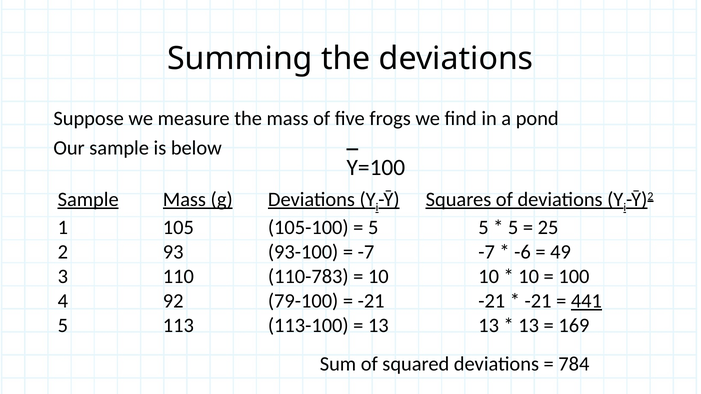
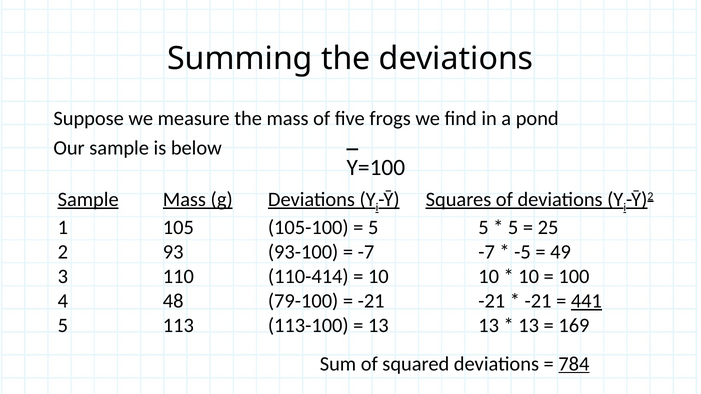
-6: -6 -> -5 (523, 252)
110-783: 110-783 -> 110-414 (308, 277)
92: 92 -> 48 (173, 301)
784 underline: none -> present (574, 364)
